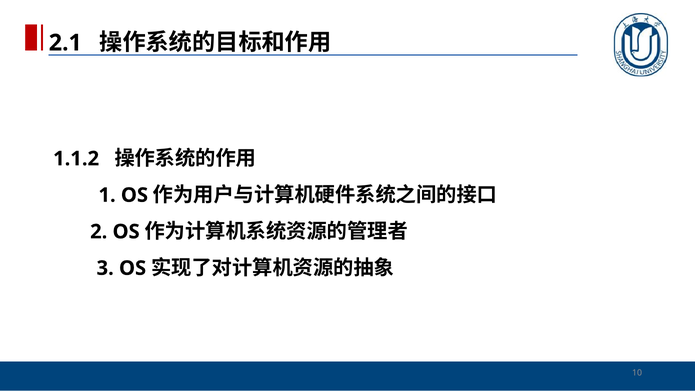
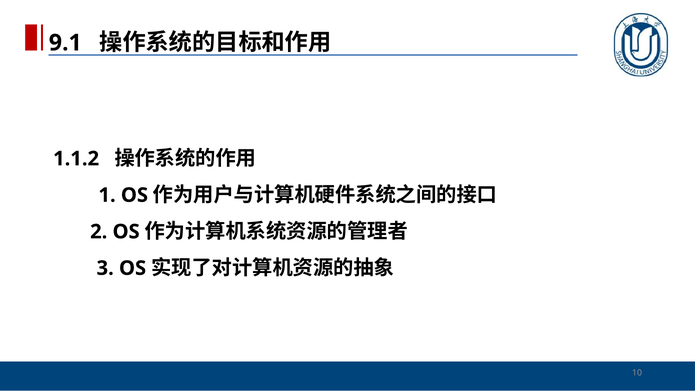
2.1: 2.1 -> 9.1 (65, 43)
